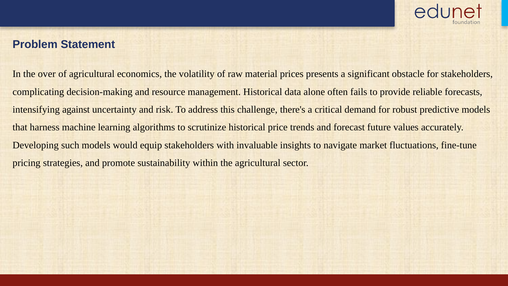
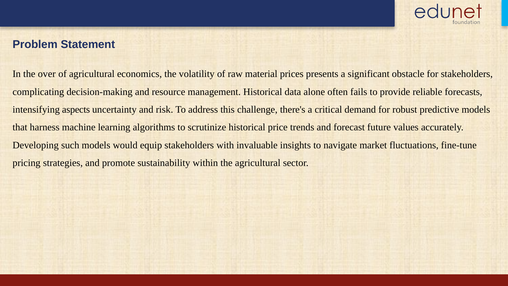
against: against -> aspects (76, 109)
